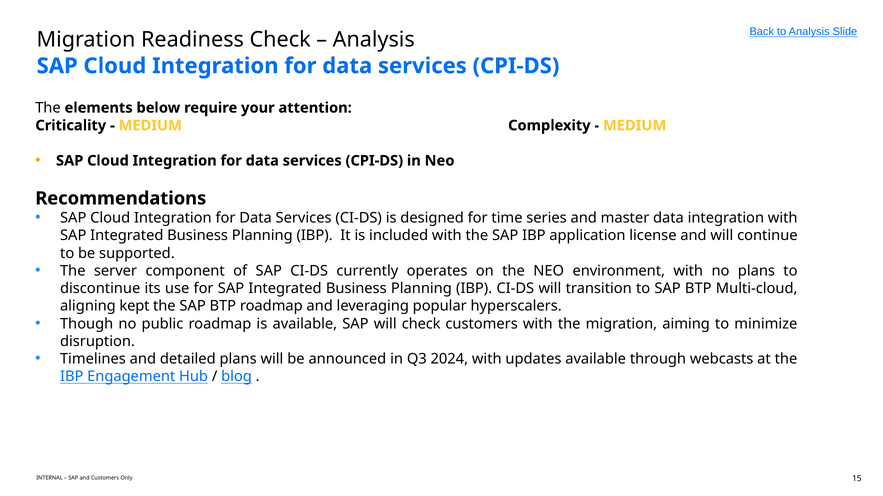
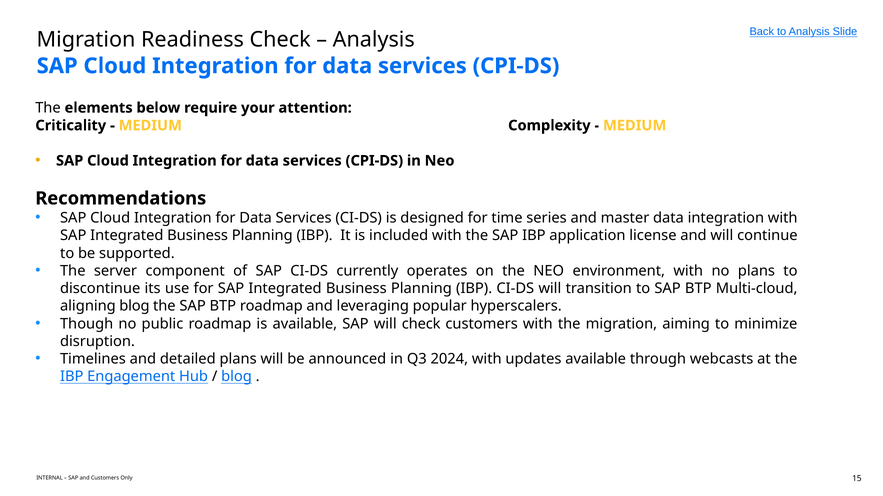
aligning kept: kept -> blog (134, 306)
